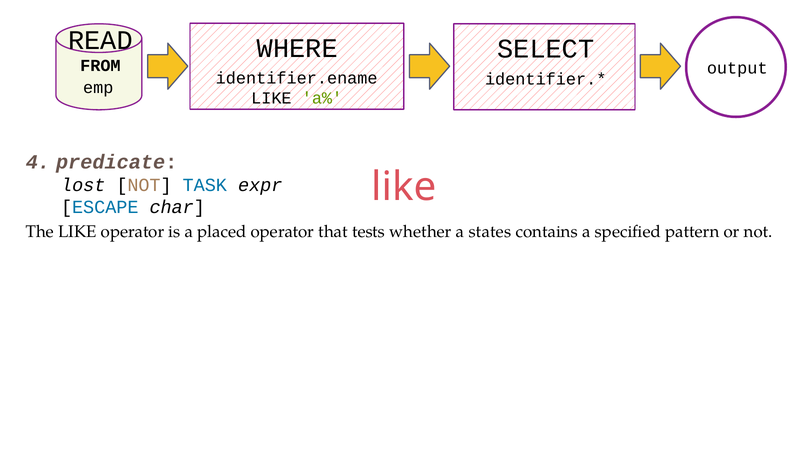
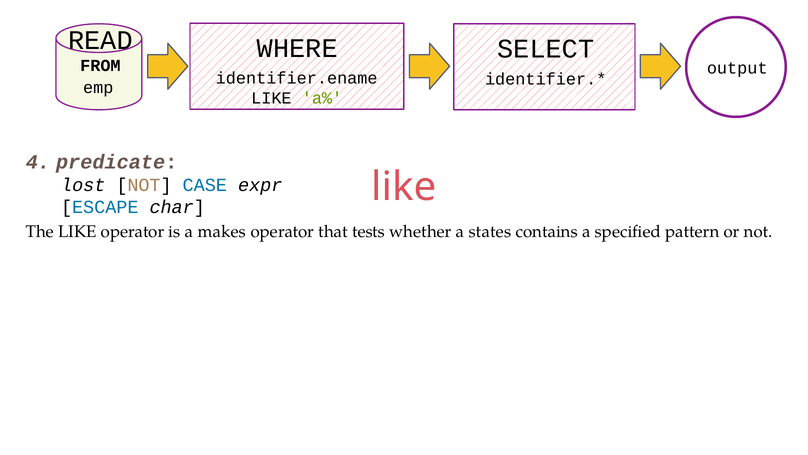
TASK: TASK -> CASE (205, 185)
placed: placed -> makes (222, 231)
